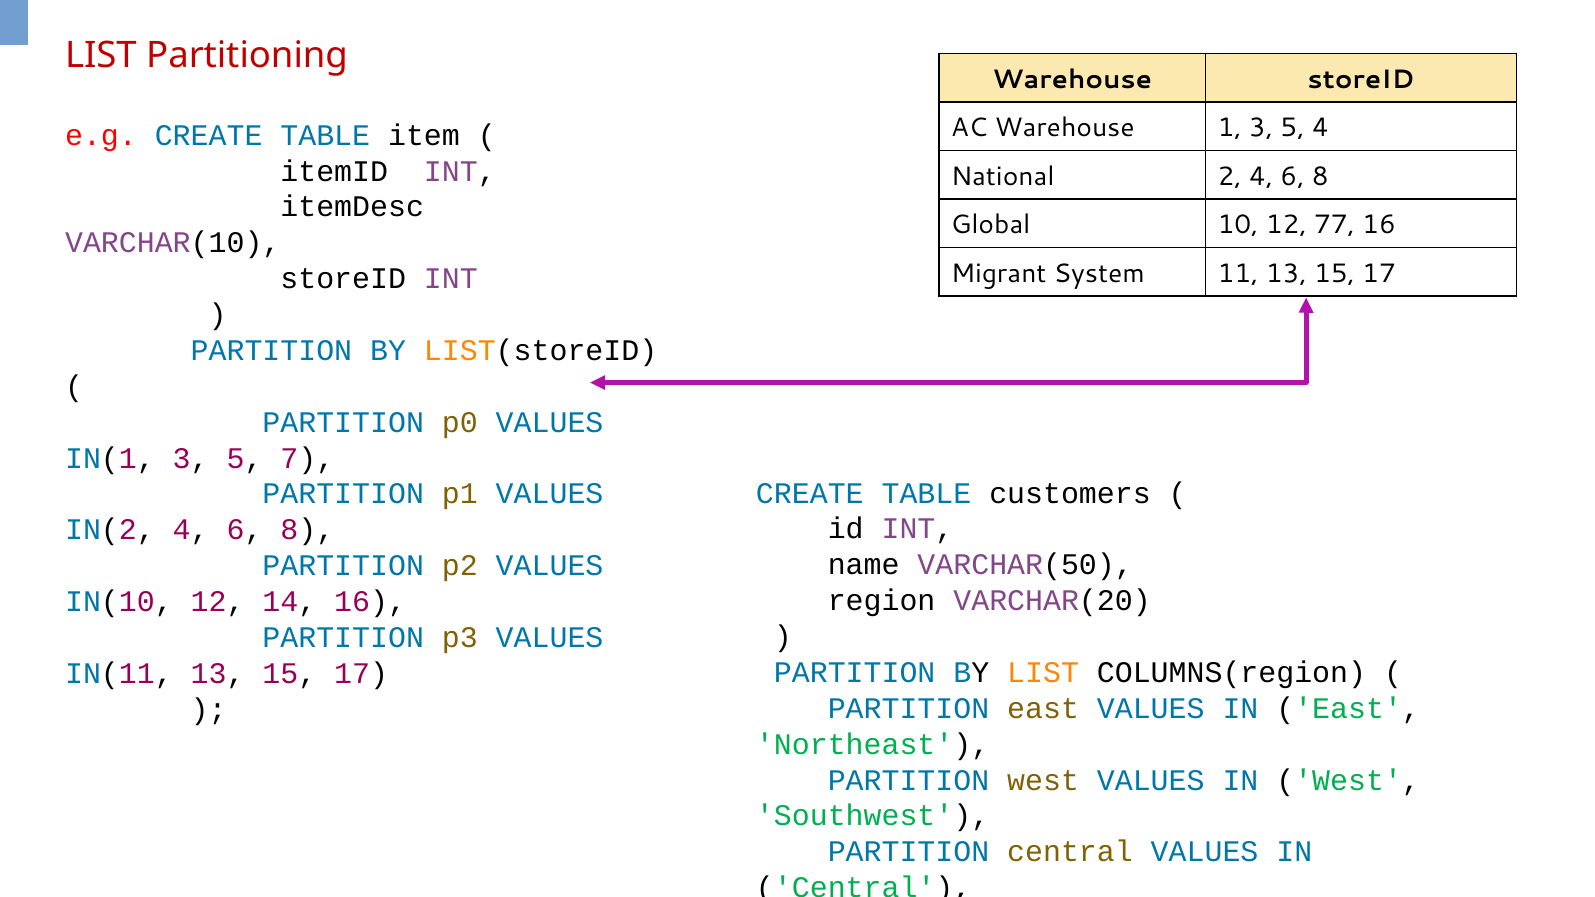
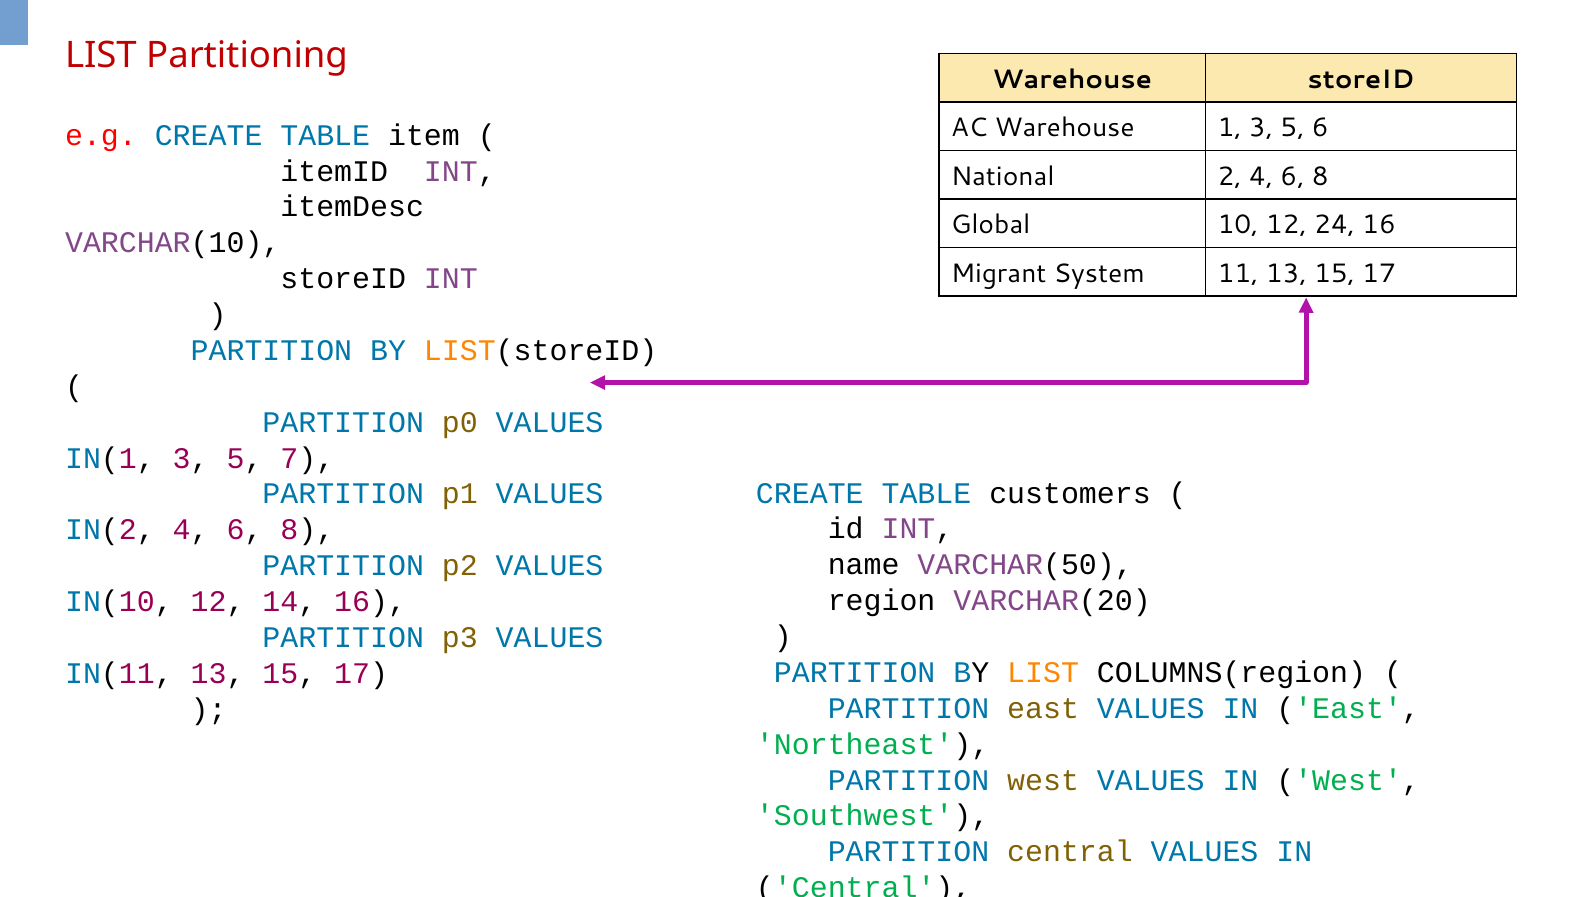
5 4: 4 -> 6 (1320, 128)
77: 77 -> 24 (1335, 225)
